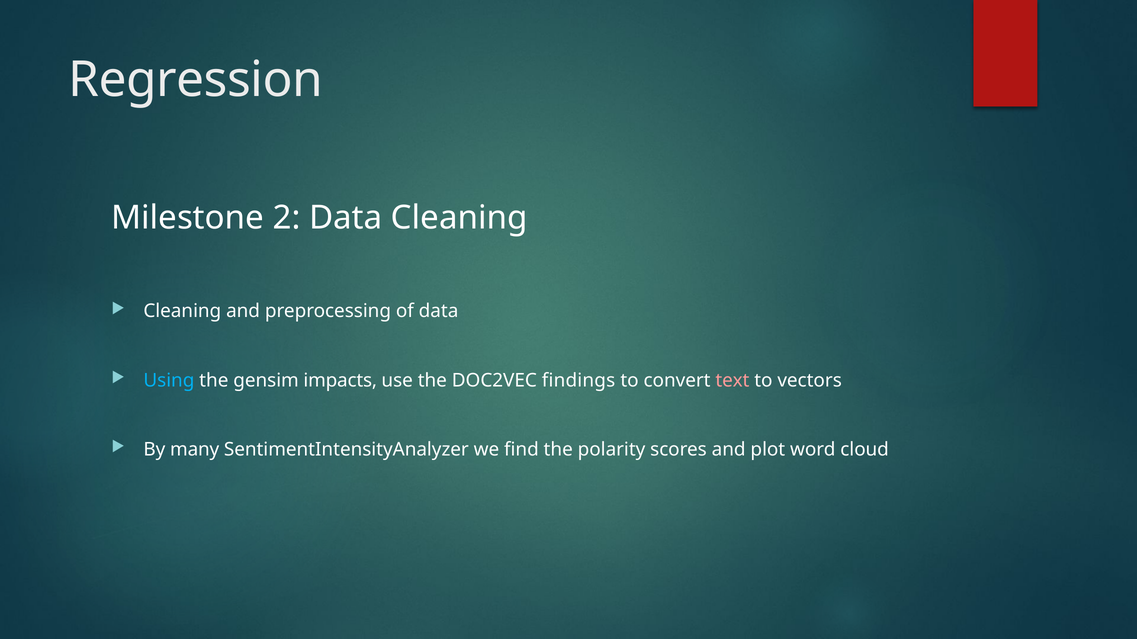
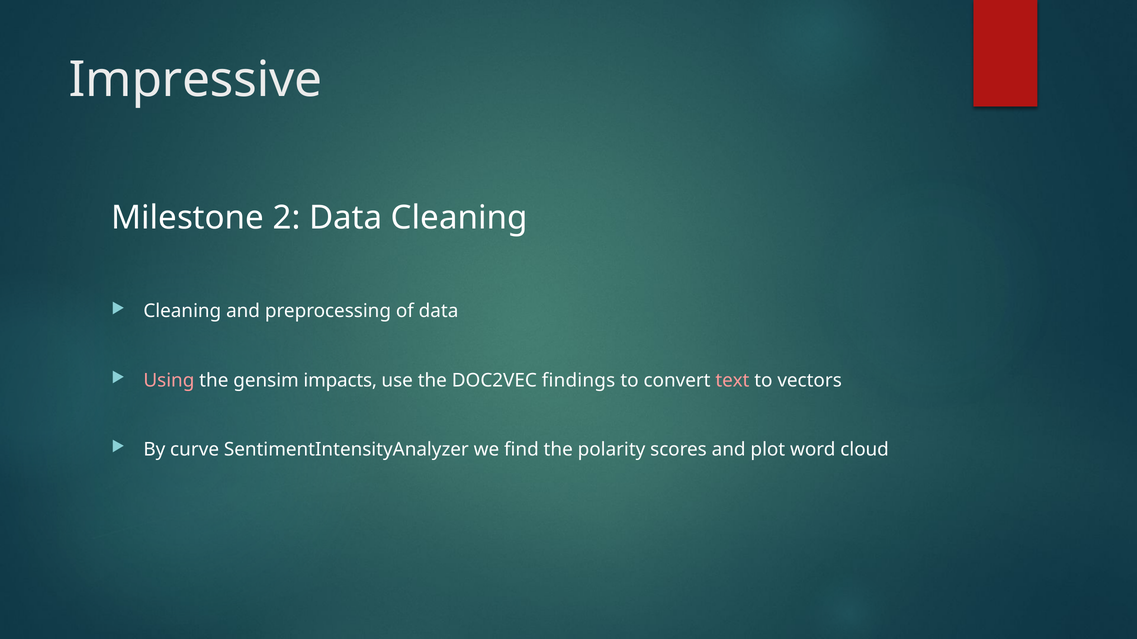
Regression: Regression -> Impressive (196, 80)
Using colour: light blue -> pink (169, 381)
many: many -> curve (195, 450)
